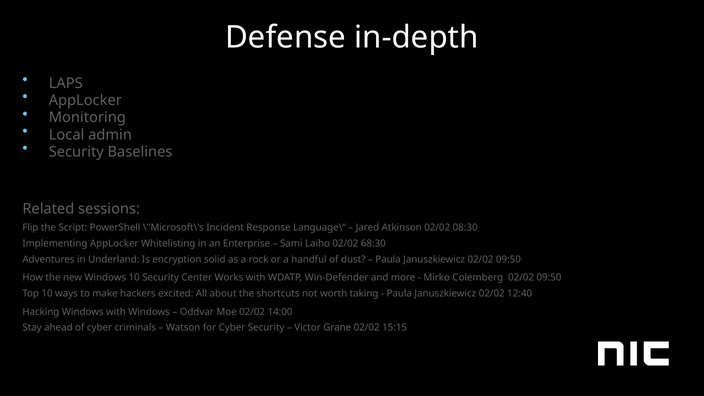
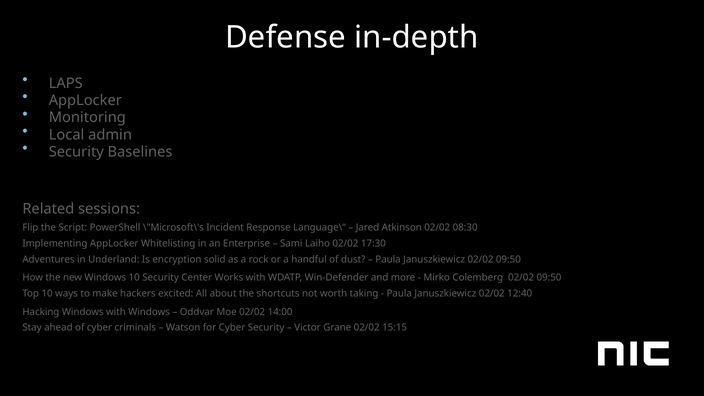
68:30: 68:30 -> 17:30 (373, 244)
